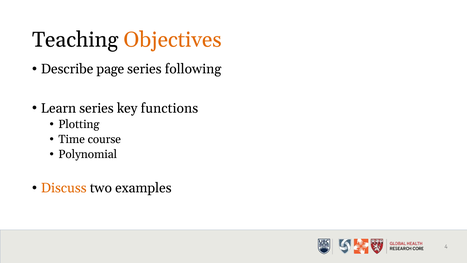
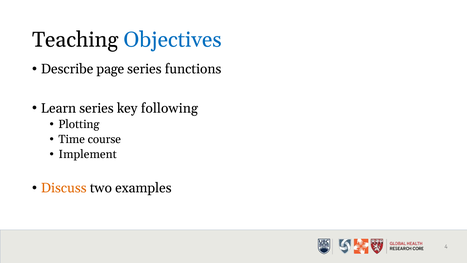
Objectives colour: orange -> blue (173, 40)
following: following -> functions (193, 69)
functions: functions -> following (169, 108)
Polynomial: Polynomial -> Implement (88, 154)
